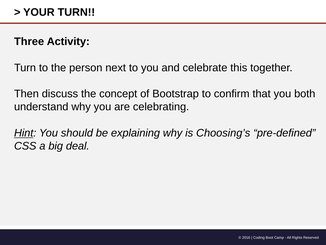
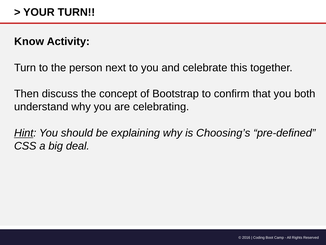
Three: Three -> Know (29, 41)
